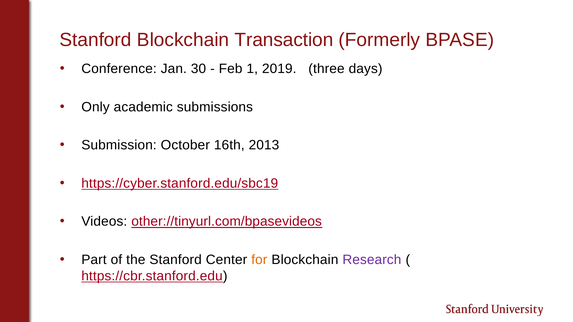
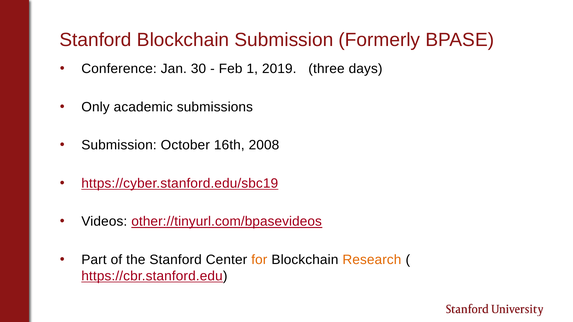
Blockchain Transaction: Transaction -> Submission (284, 40)
2013: 2013 -> 2008 (264, 145)
Research colour: purple -> orange (372, 260)
